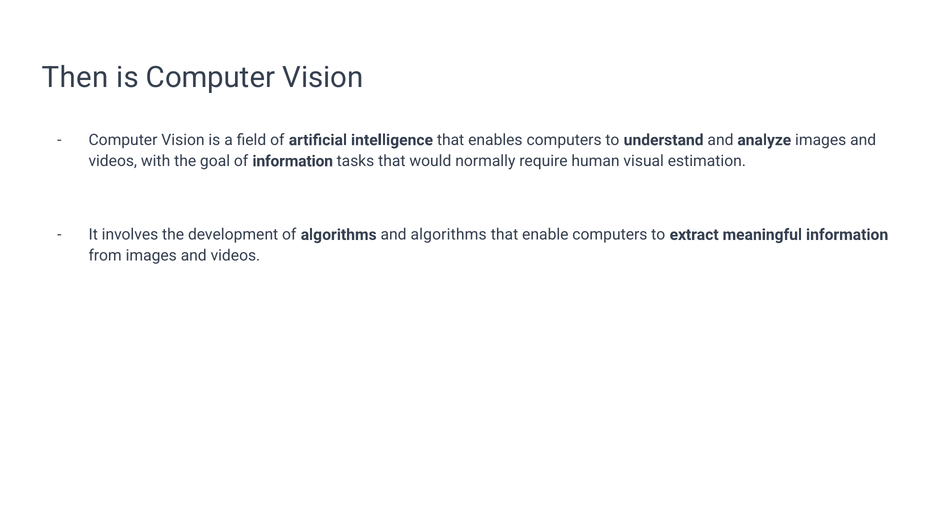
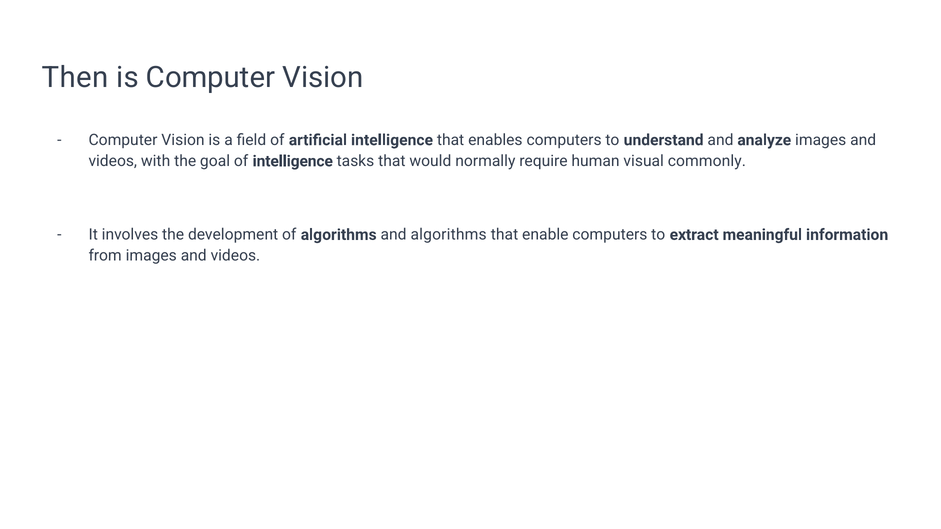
of information: information -> intelligence (293, 161)
estimation: estimation -> commonly (707, 161)
